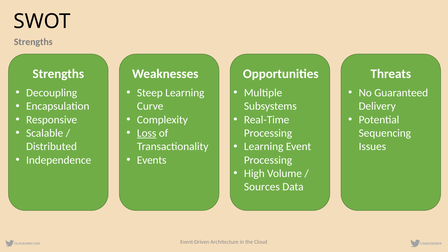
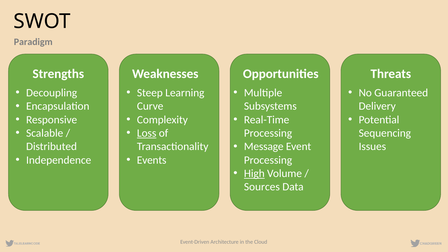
Strengths: Strengths -> Paradigm (33, 42)
Learning: Learning -> Message (264, 147)
High underline: none -> present (254, 173)
